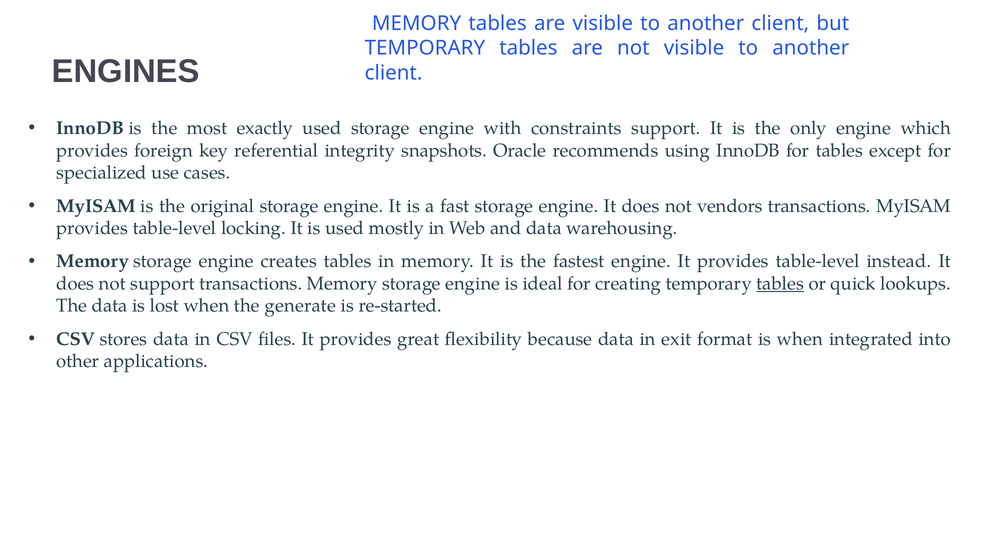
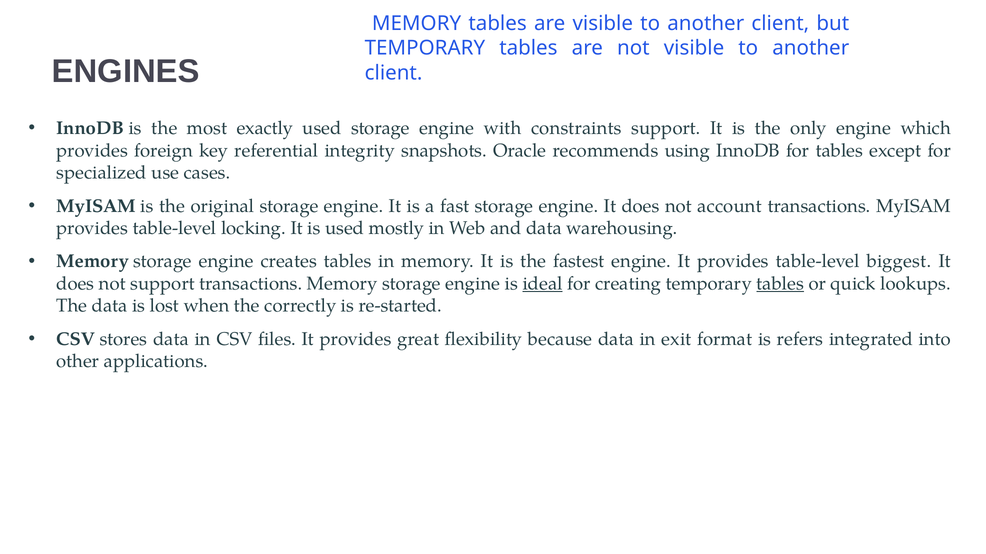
vendors: vendors -> account (730, 206)
instead: instead -> biggest (899, 262)
ideal underline: none -> present (543, 284)
generate: generate -> correctly (300, 306)
is when: when -> refers (800, 339)
